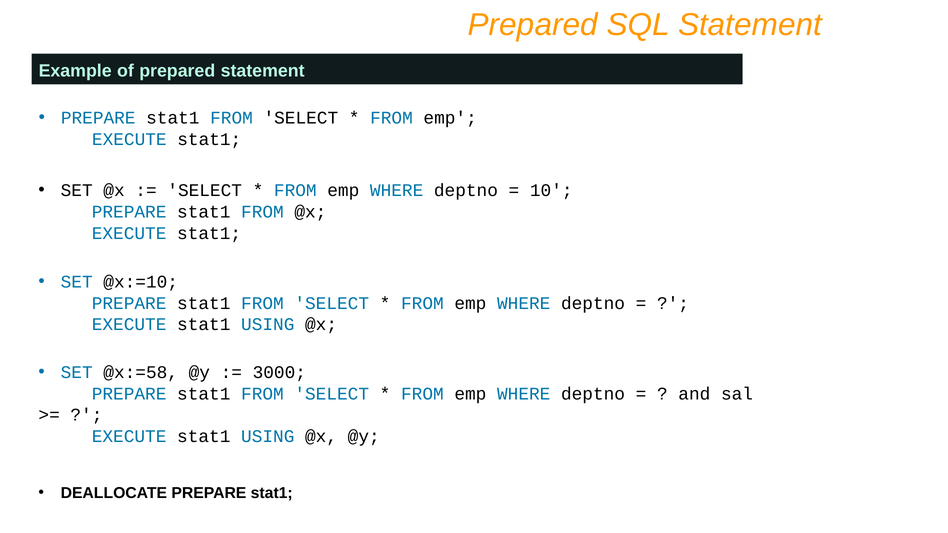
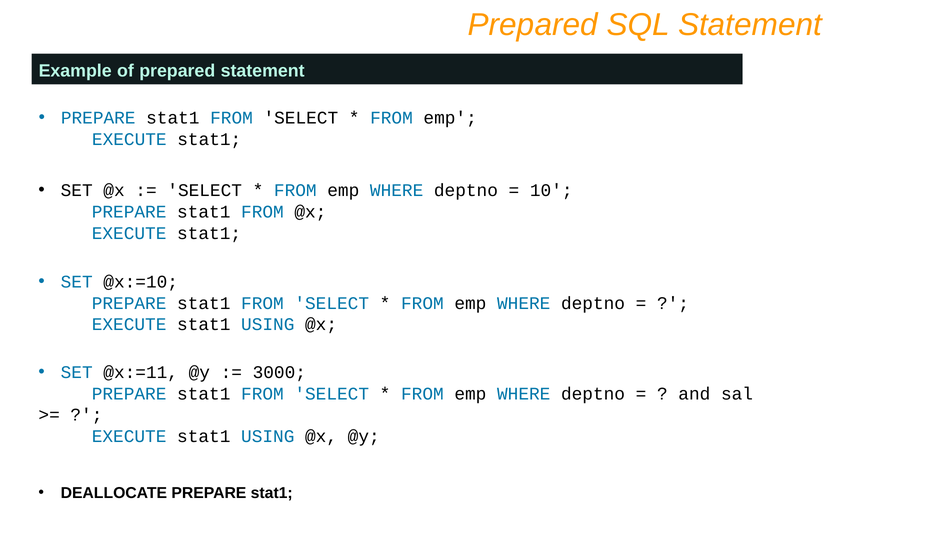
@x:=58: @x:=58 -> @x:=11 (141, 373)
